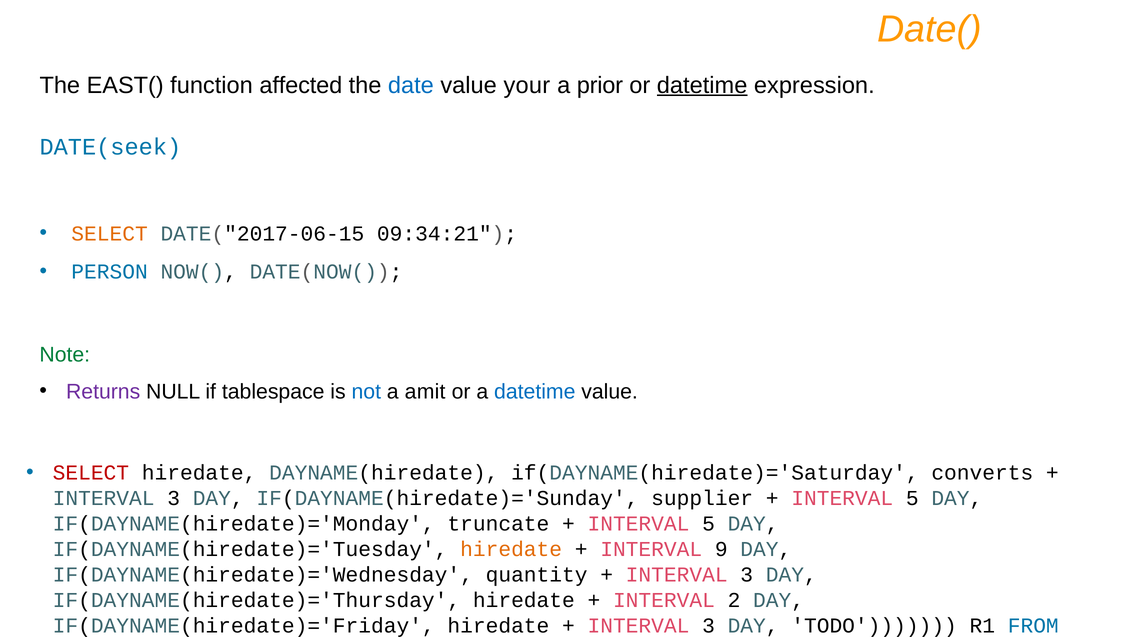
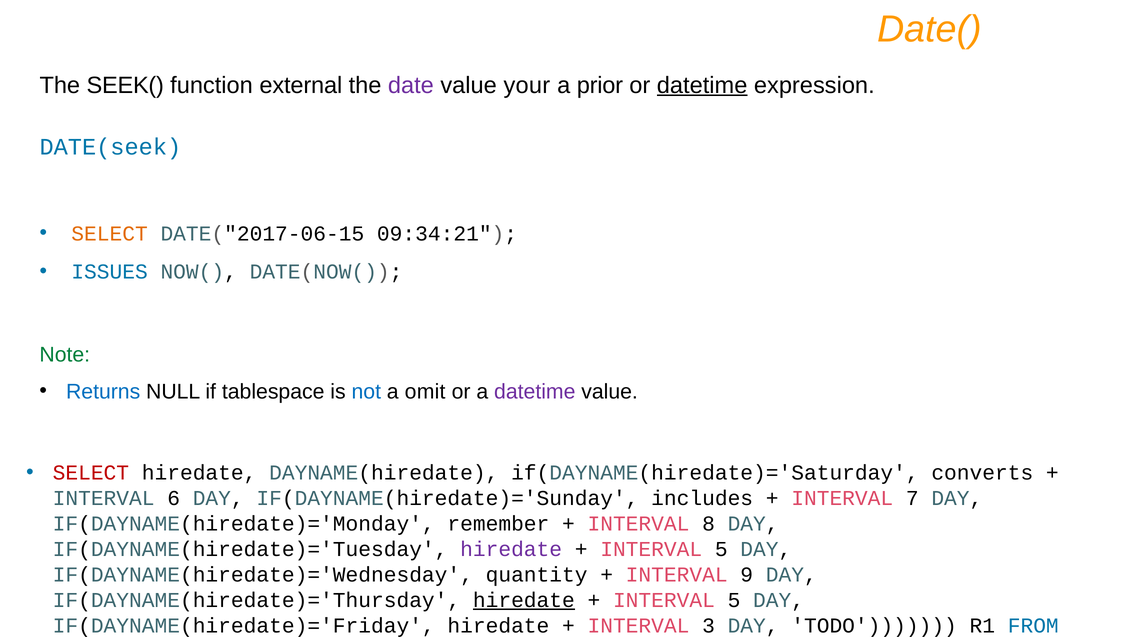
EAST(: EAST( -> SEEK( (125, 85)
affected: affected -> external (301, 85)
date colour: blue -> purple (411, 85)
PERSON: PERSON -> ISSUES (110, 272)
Returns colour: purple -> blue (103, 391)
amit: amit -> omit (425, 391)
datetime colour: blue -> purple (535, 391)
3: 3 -> 6 (174, 498)
supplier: supplier -> includes (702, 498)
5: 5 -> 7 (912, 498)
truncate: truncate -> remember (498, 524)
5: 5 -> 8 (709, 524)
hiredate colour: orange -> purple (511, 549)
9: 9 -> 5 (721, 549)
3: 3 -> 9 (747, 574)
hiredate underline: none -> present (524, 600)
2: 2 -> 5 (734, 600)
